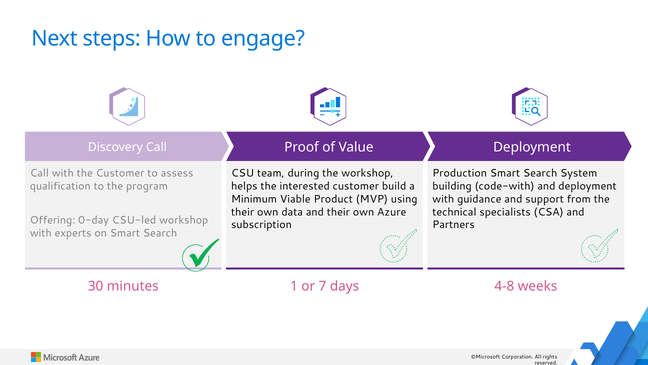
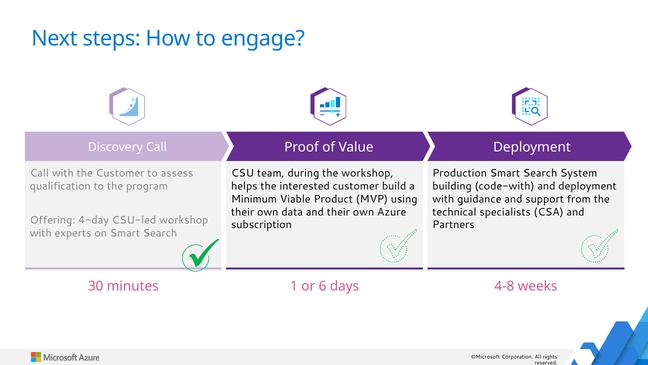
0-day: 0-day -> 4-day (94, 220)
7: 7 -> 6 (323, 286)
